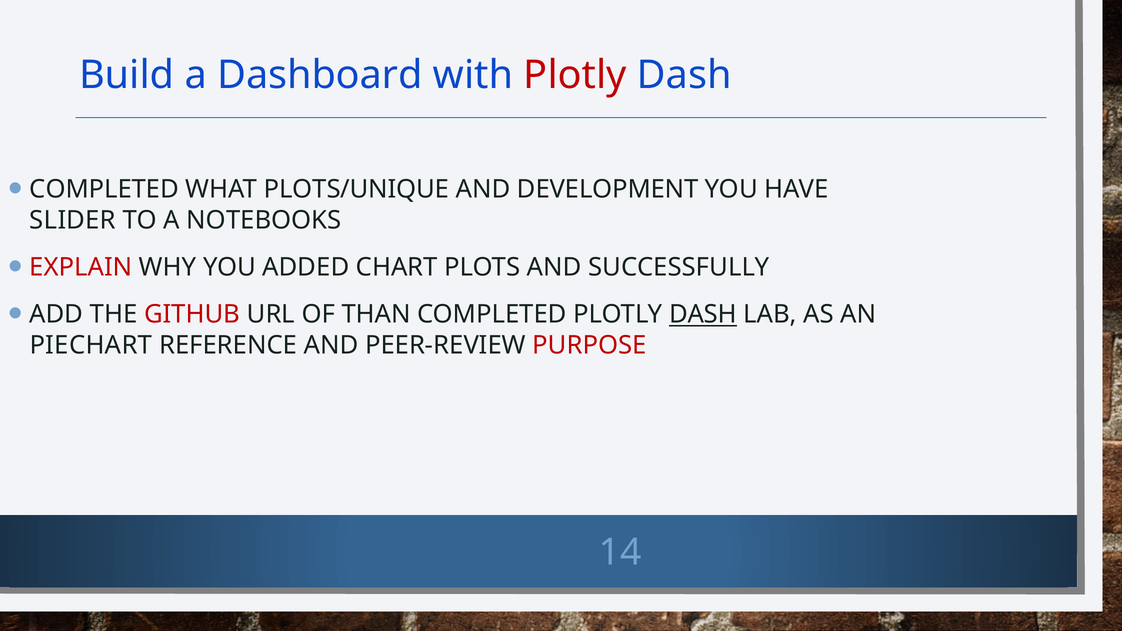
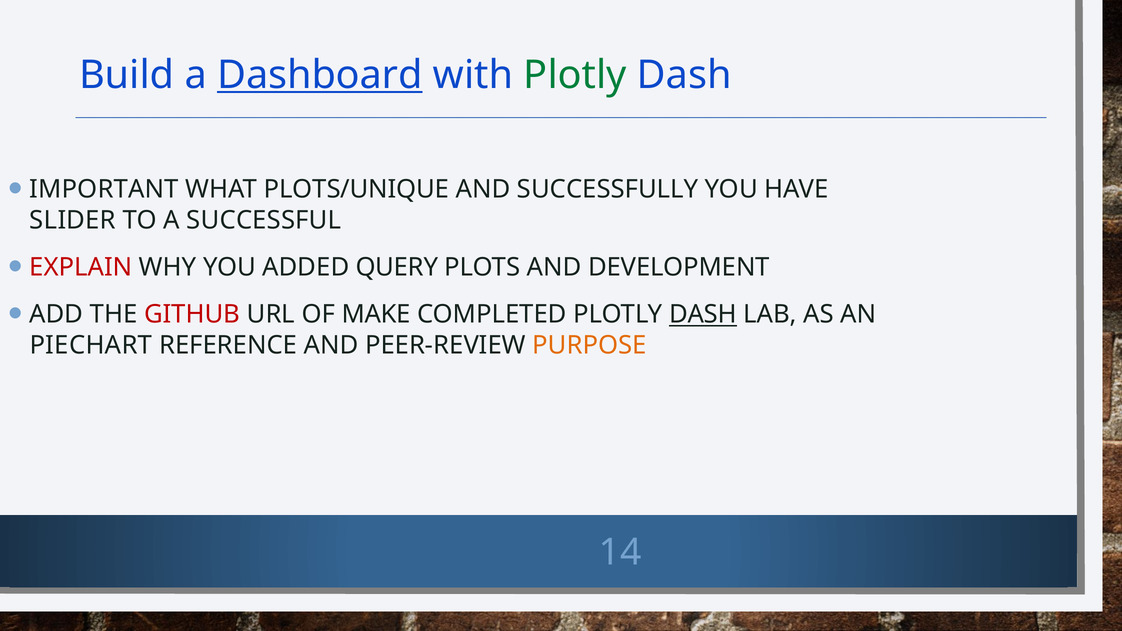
Dashboard underline: none -> present (320, 75)
Plotly colour: red -> green (575, 75)
COMPLETED: COMPLETED -> IMPORTANT (104, 189)
DEVELOPMENT: DEVELOPMENT -> SUCCESSFULLY (608, 189)
NOTEBOOKS: NOTEBOOKS -> SUCCESSFUL (264, 220)
CHART: CHART -> QUERY (397, 267)
SUCCESSFULLY: SUCCESSFULLY -> DEVELOPMENT (679, 267)
THAN: THAN -> MAKE (376, 315)
PURPOSE colour: red -> orange (589, 345)
